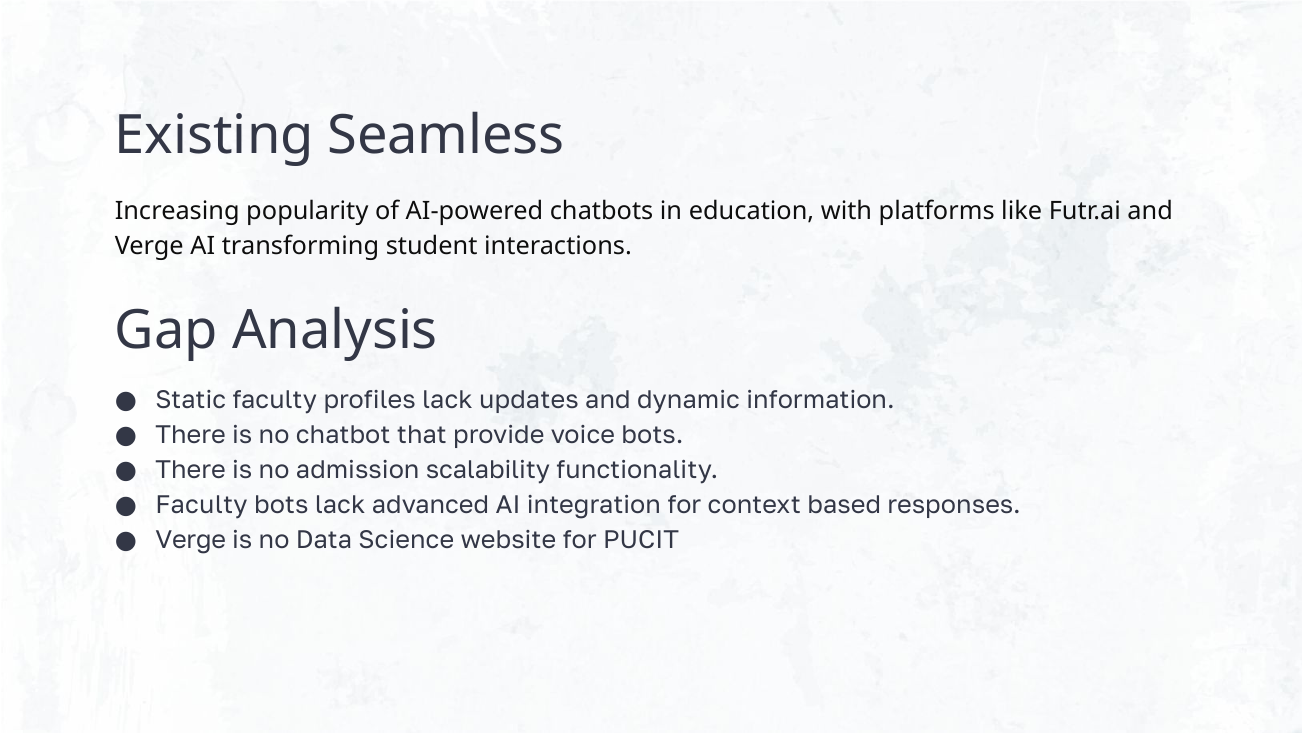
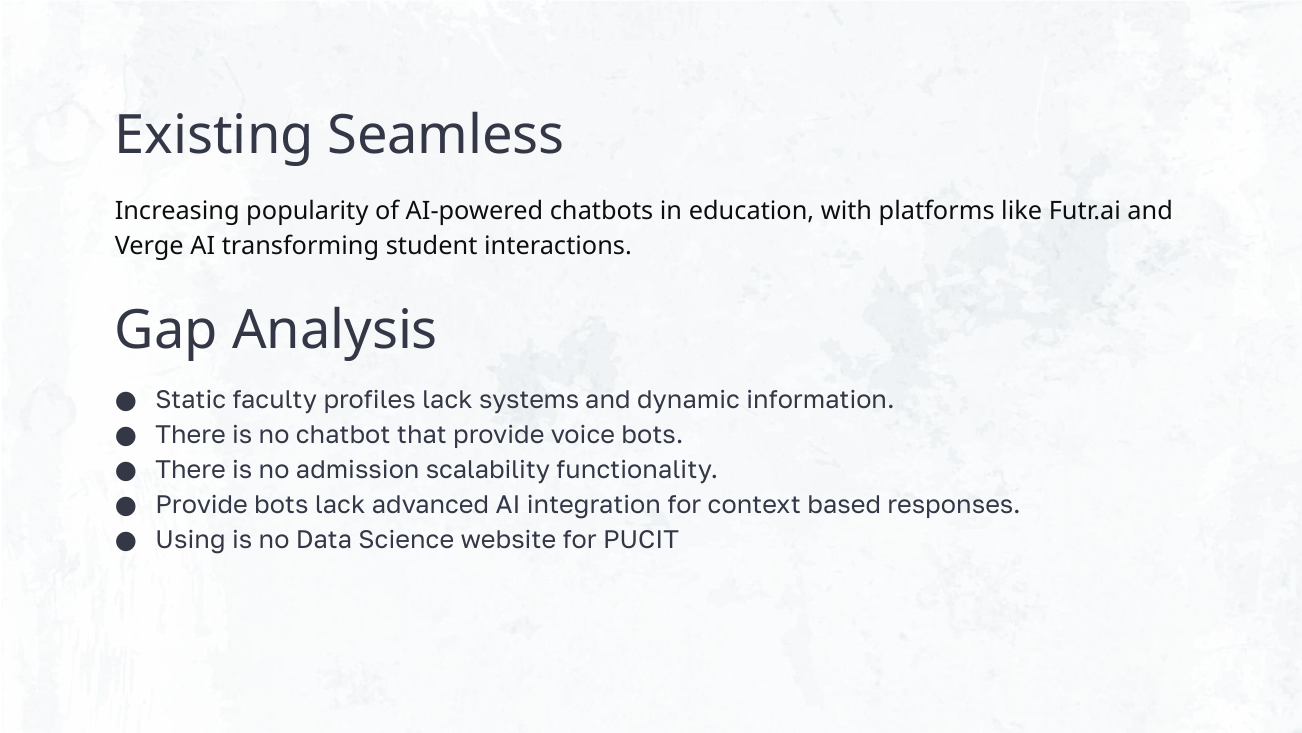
updates: updates -> systems (529, 400)
Faculty: Faculty -> Provide (202, 505)
Verge: Verge -> Using (191, 540)
